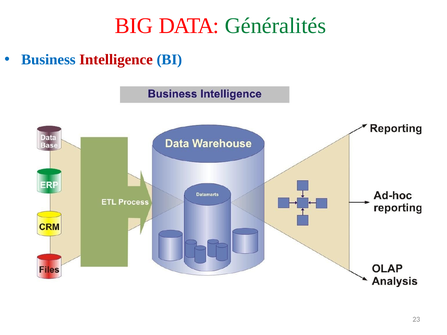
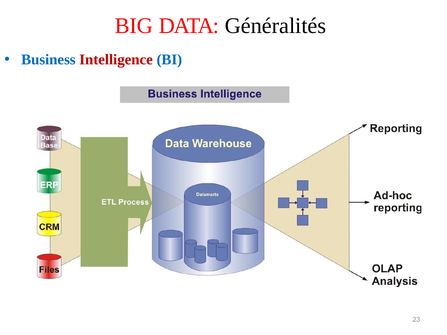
Généralités colour: green -> black (276, 26)
